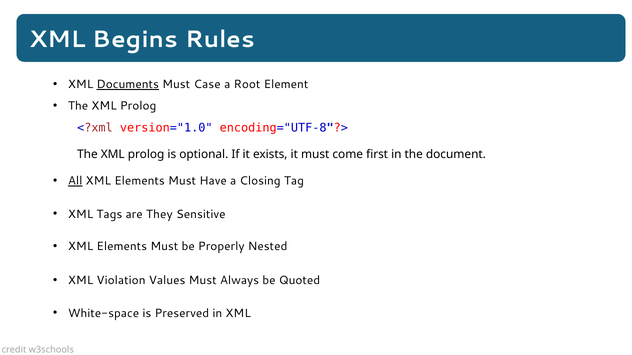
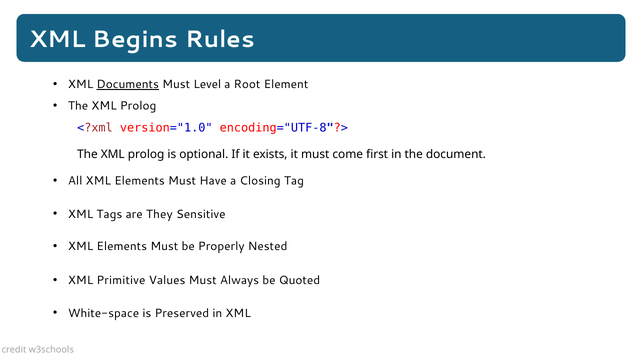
Case: Case -> Level (207, 85)
All underline: present -> none (75, 181)
Violation: Violation -> Primitive (121, 281)
